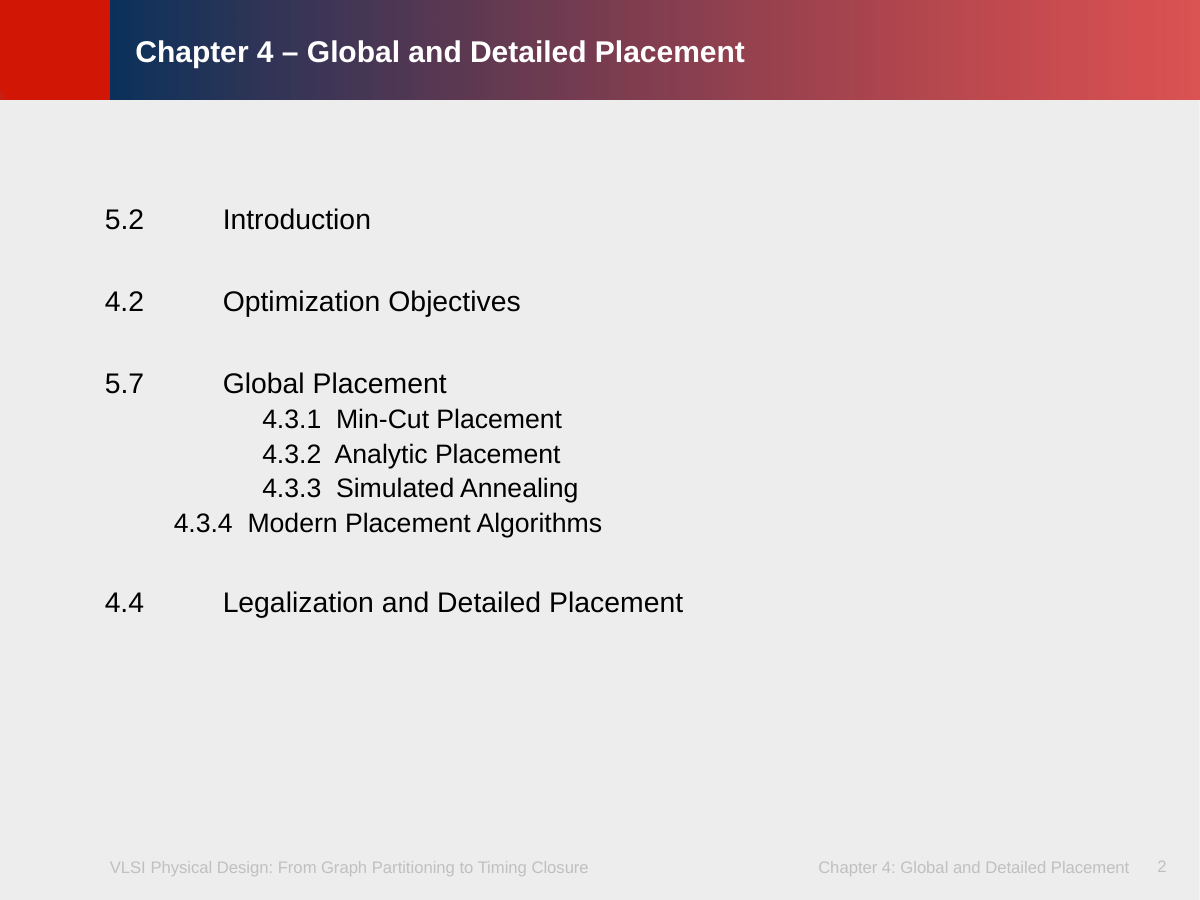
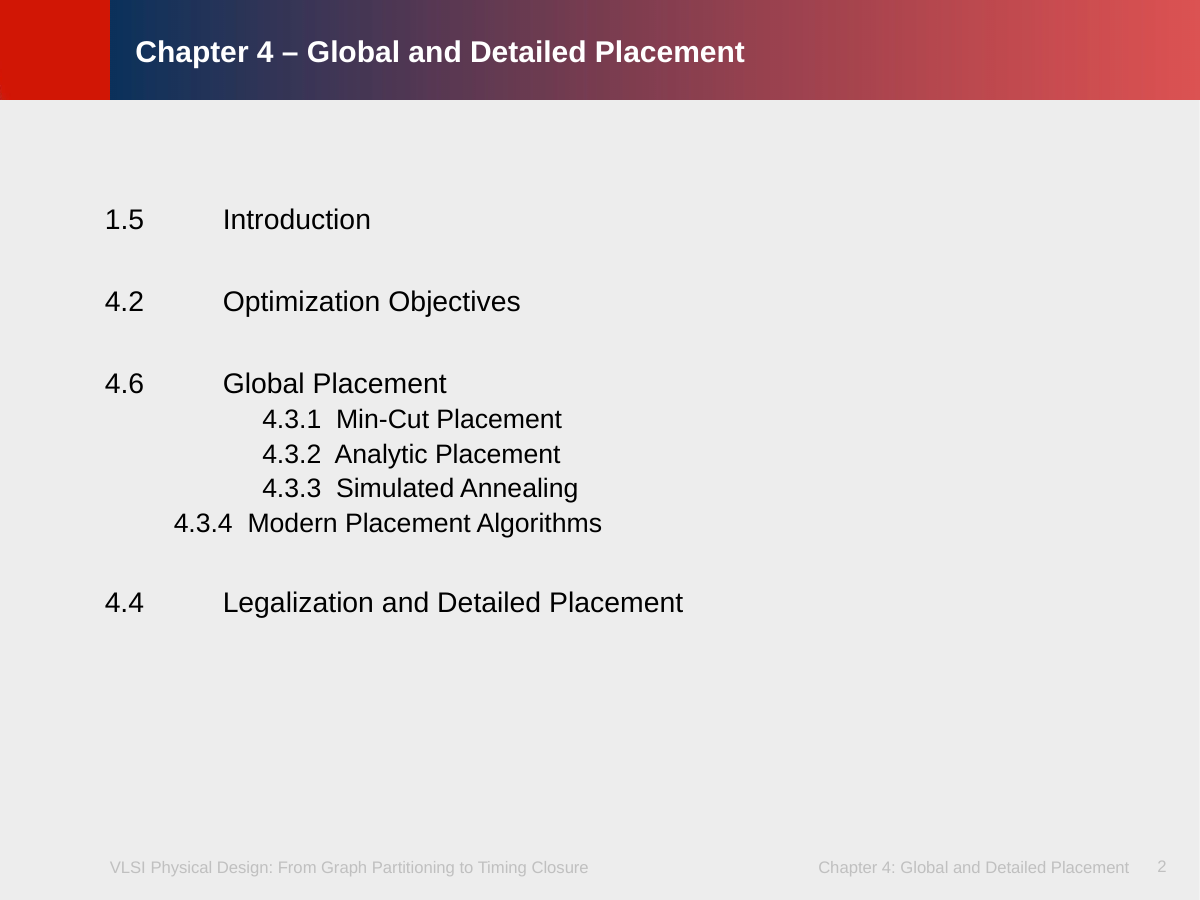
5.2: 5.2 -> 1.5 (125, 220)
5.7: 5.7 -> 4.6 (125, 384)
